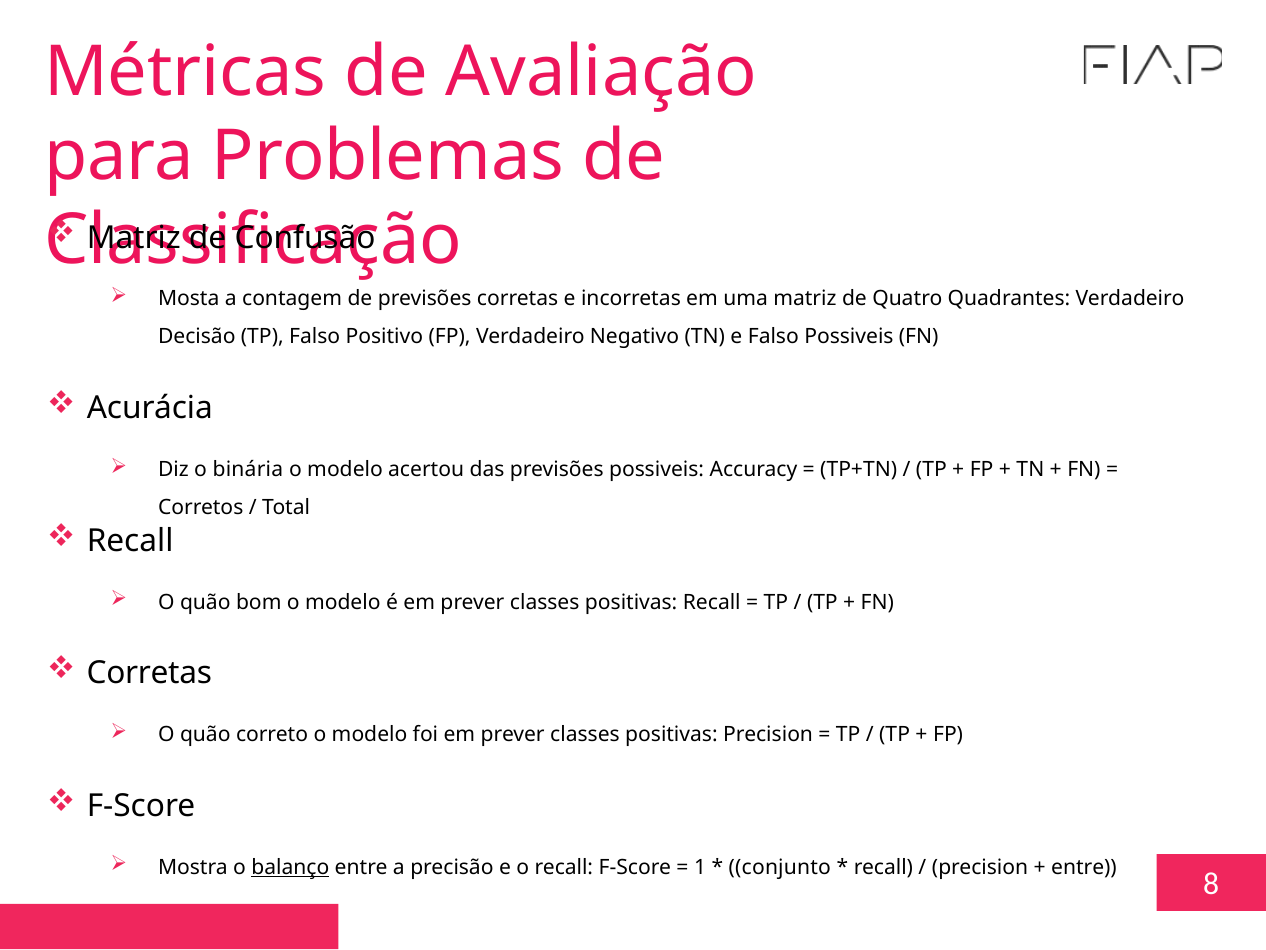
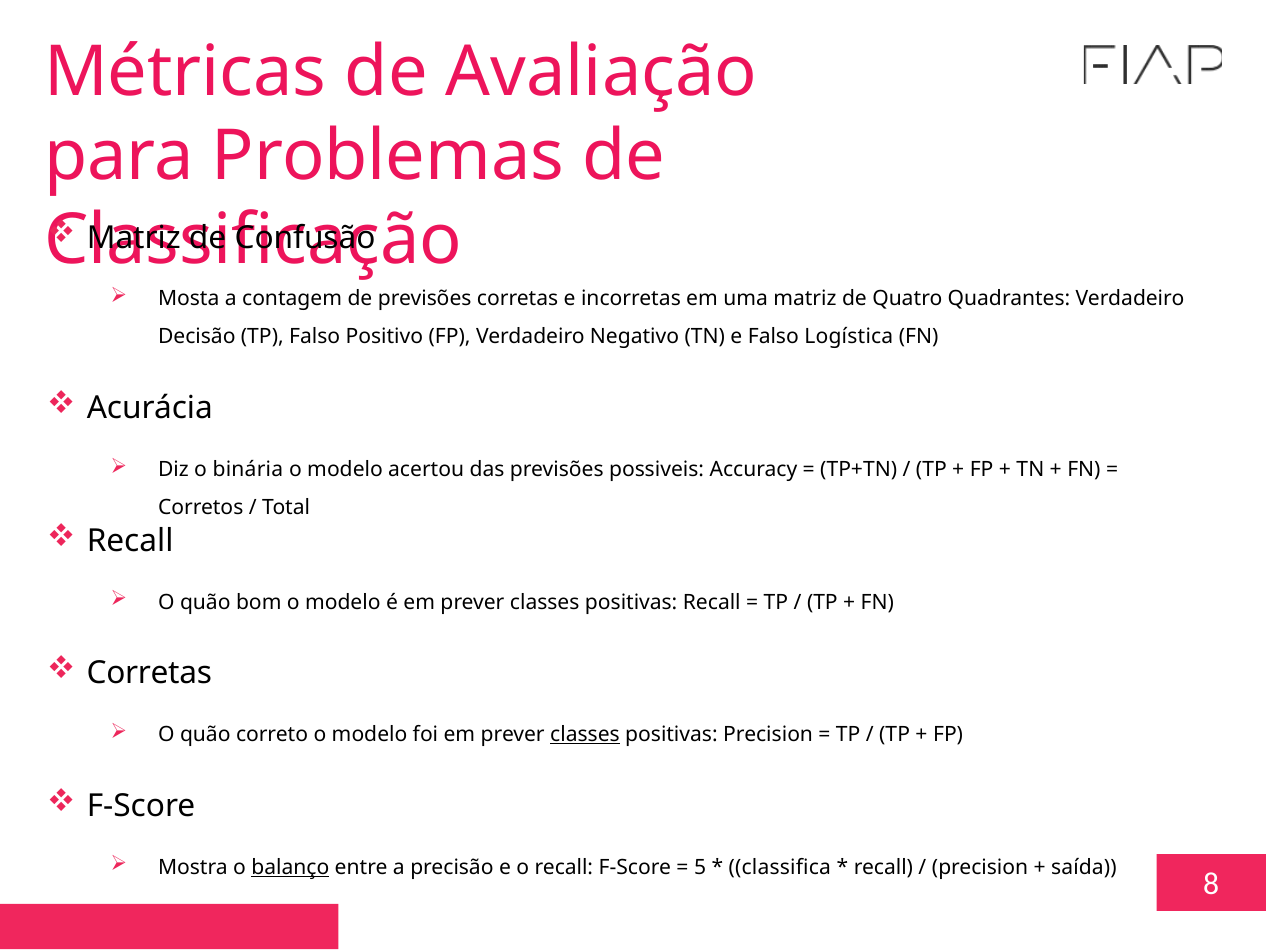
Falso Possiveis: Possiveis -> Logística (849, 337)
classes underline: none -> present (585, 734)
1: 1 -> 5 (700, 867)
conjunto: conjunto -> classifica (780, 867)
entre: entre -> saída (1084, 867)
